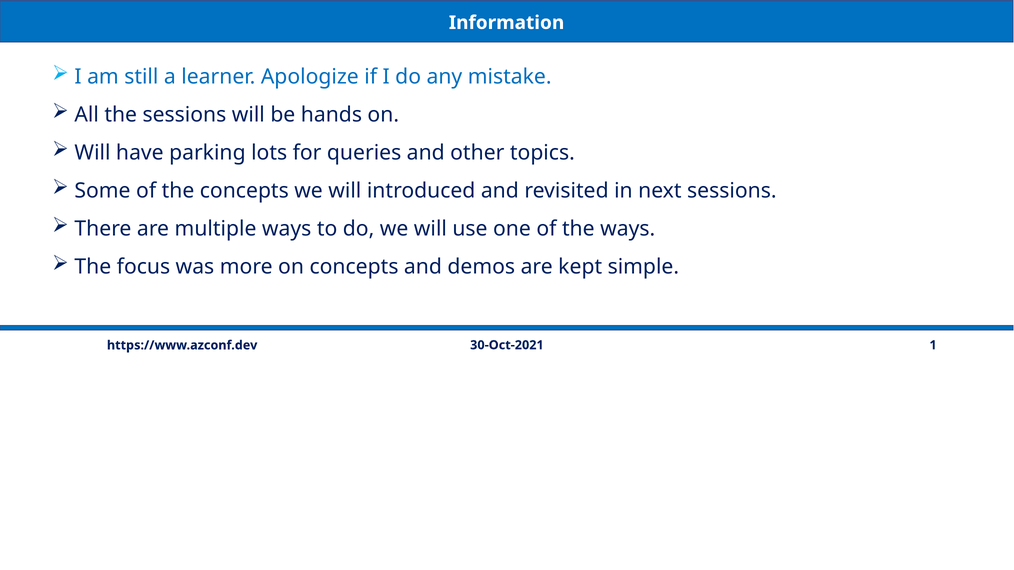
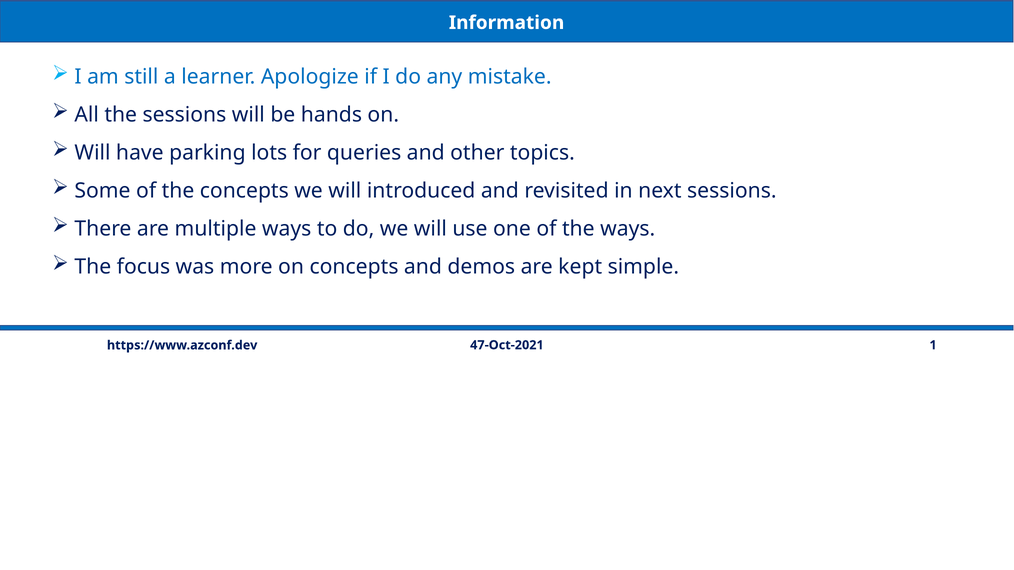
30-Oct-2021: 30-Oct-2021 -> 47-Oct-2021 (507, 345)
